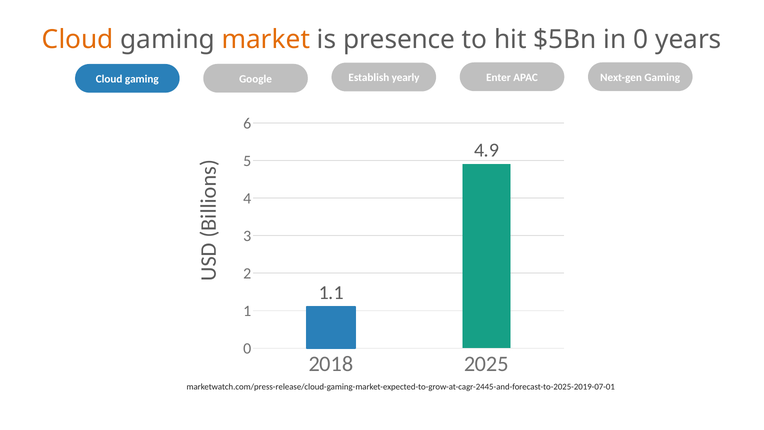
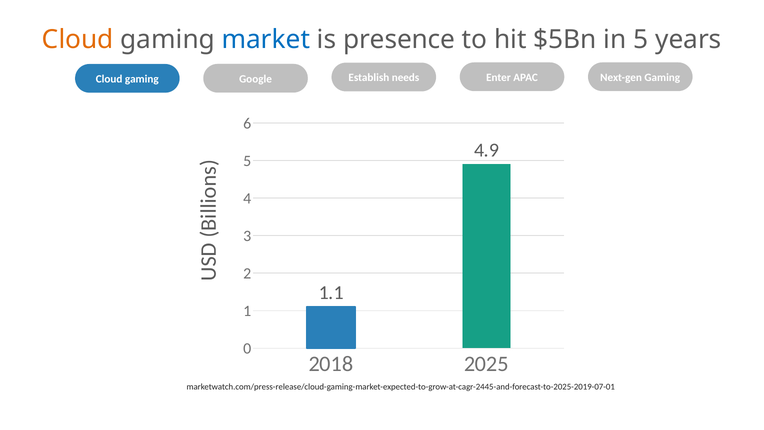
market colour: orange -> blue (266, 39)
in 0: 0 -> 5 (641, 39)
yearly: yearly -> needs (406, 78)
